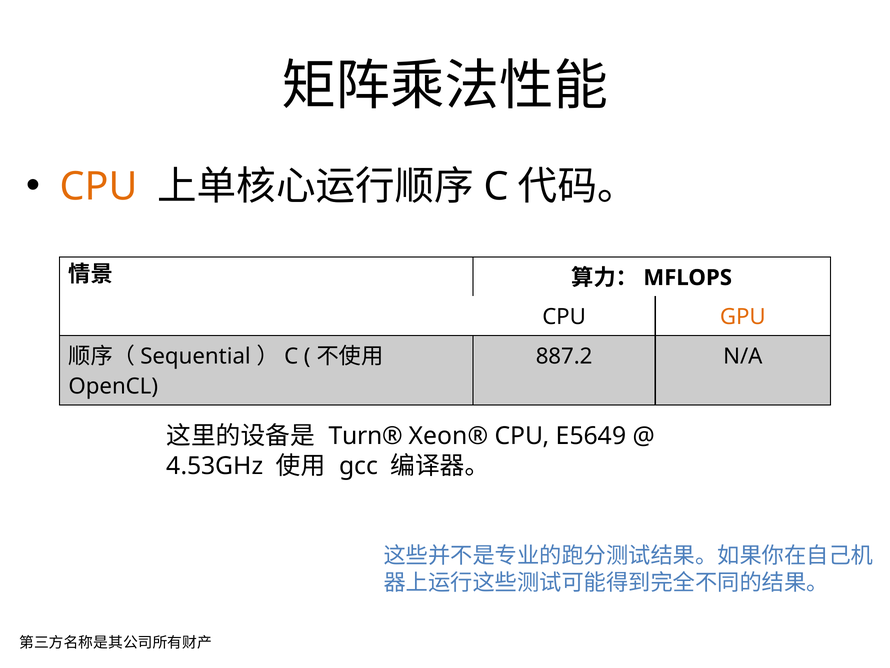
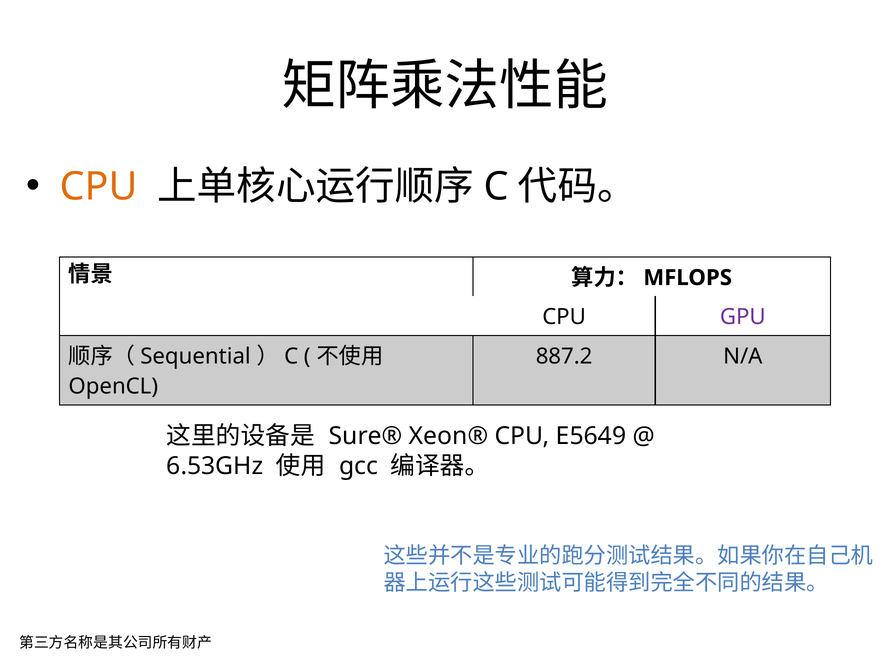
GPU colour: orange -> purple (743, 317)
Turn®: Turn® -> Sure® (366, 436)
4.53GHz: 4.53GHz -> 6.53GHz (215, 466)
